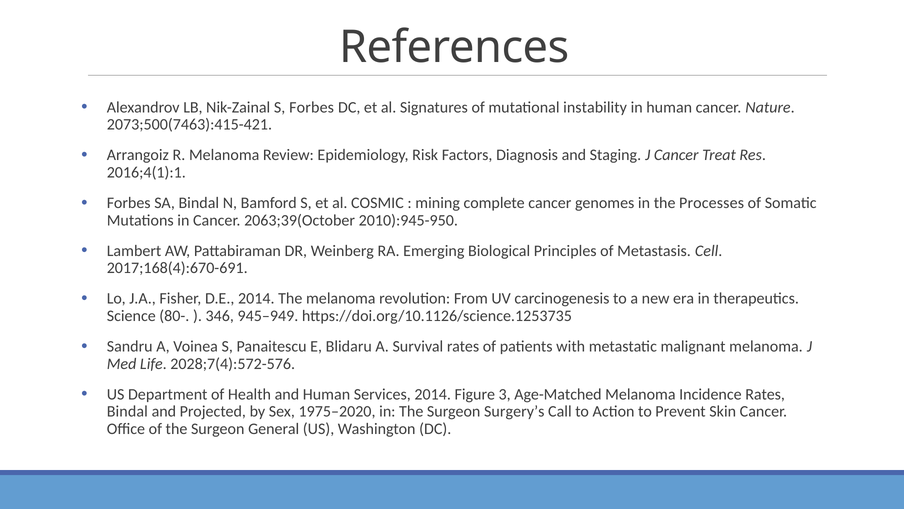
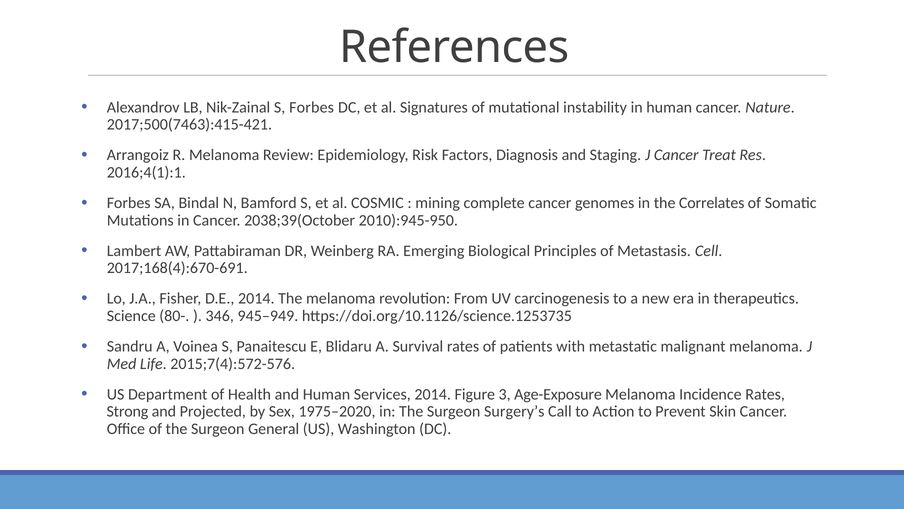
2073;500(7463):415-421: 2073;500(7463):415-421 -> 2017;500(7463):415-421 (189, 124)
Processes: Processes -> Correlates (712, 203)
2063;39(October: 2063;39(October -> 2038;39(October (300, 220)
2028;7(4):572-576: 2028;7(4):572-576 -> 2015;7(4):572-576 (233, 363)
Age-Matched: Age-Matched -> Age-Exposure (558, 394)
Bindal: Bindal -> Strong (127, 411)
